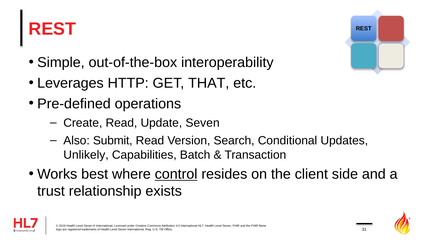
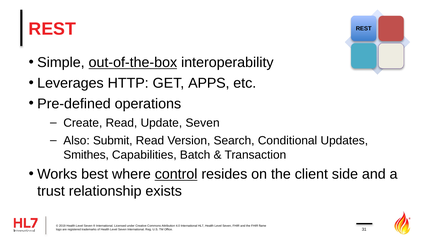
out-of-the-box underline: none -> present (133, 63)
THAT: THAT -> APPS (209, 83)
Unlikely: Unlikely -> Smithes (86, 155)
